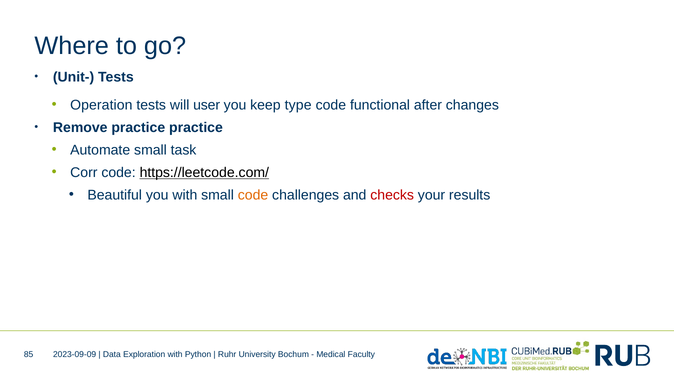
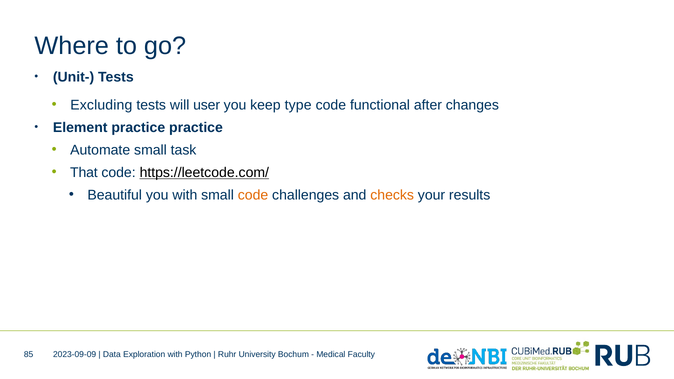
Operation: Operation -> Excluding (101, 105)
Remove: Remove -> Element (80, 128)
Corr: Corr -> That (84, 173)
checks colour: red -> orange (392, 195)
